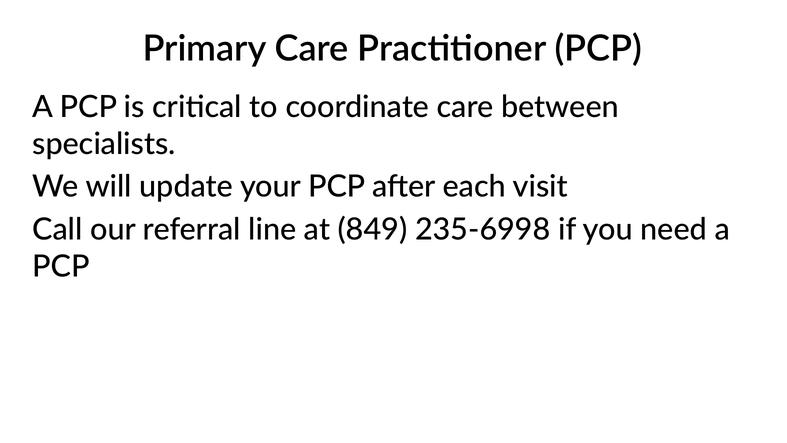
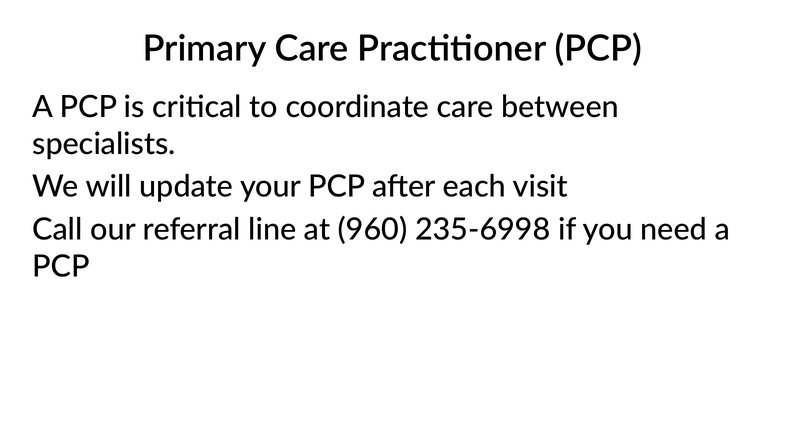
849: 849 -> 960 (373, 230)
